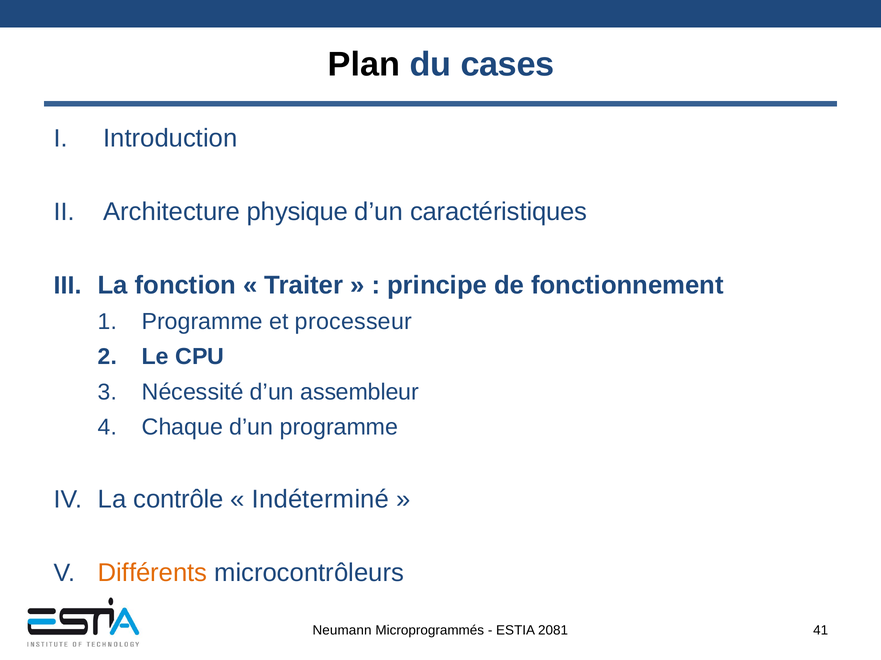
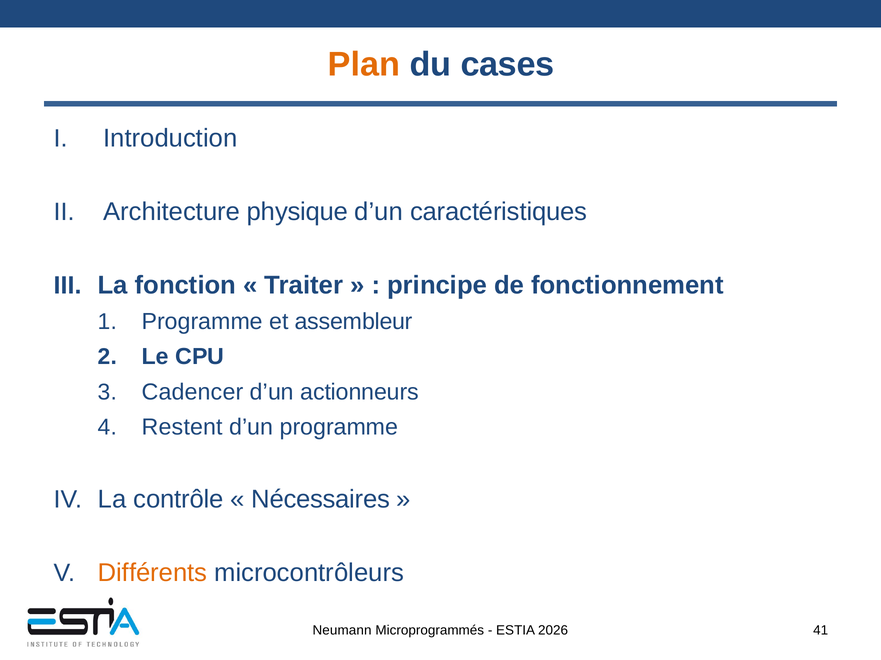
Plan colour: black -> orange (364, 65)
processeur: processeur -> assembleur (354, 322)
Nécessité: Nécessité -> Cadencer (193, 392)
assembleur: assembleur -> actionneurs (360, 392)
Chaque: Chaque -> Restent (182, 428)
Indéterminé: Indéterminé -> Nécessaires (321, 500)
2081: 2081 -> 2026 (553, 631)
